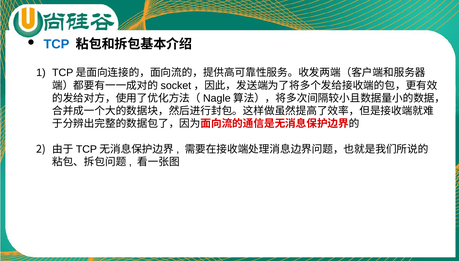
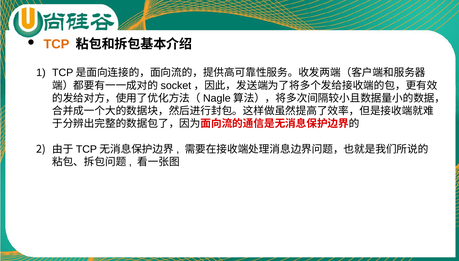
TCP colour: blue -> orange (56, 44)
